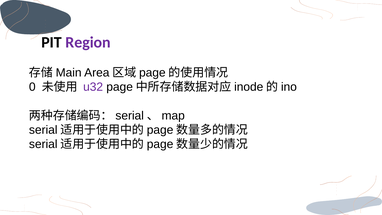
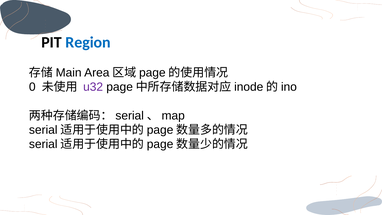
Region colour: purple -> blue (88, 42)
